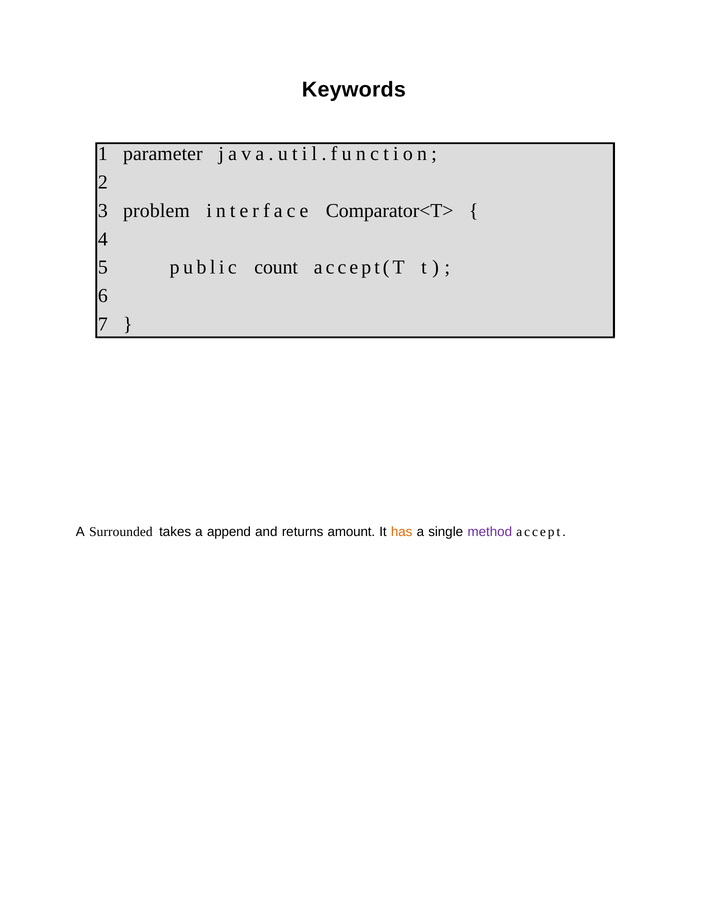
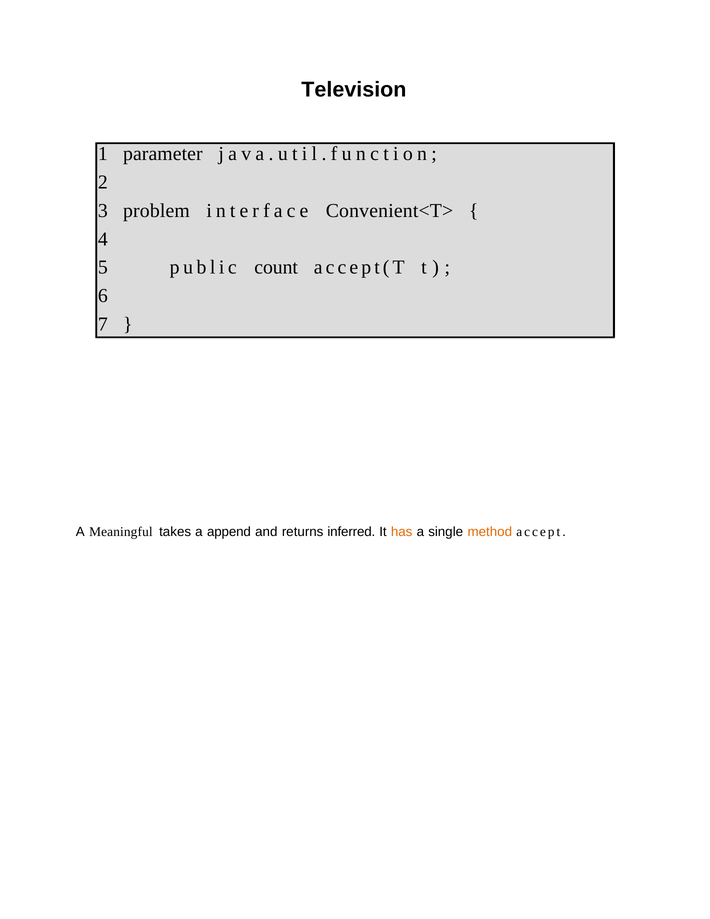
Keywords: Keywords -> Television (354, 89)
Comparator<T>: Comparator<T> -> Convenient<T> (389, 211)
Surrounded: Surrounded -> Meaningful (121, 532)
amount: amount -> inferred (351, 532)
method colour: purple -> orange (490, 532)
